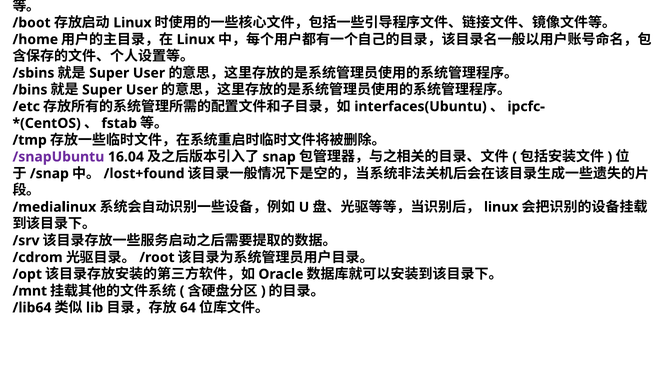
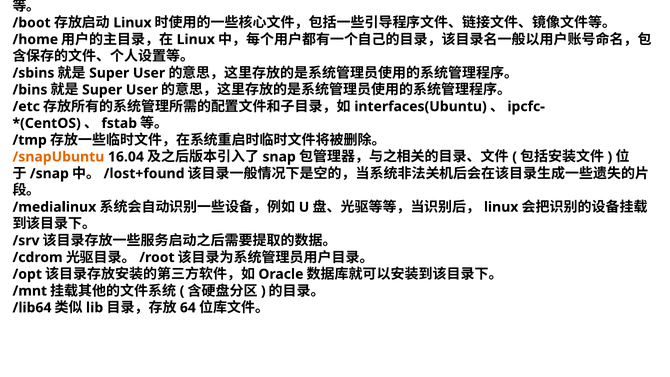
/snapUbuntu colour: purple -> orange (58, 157)
